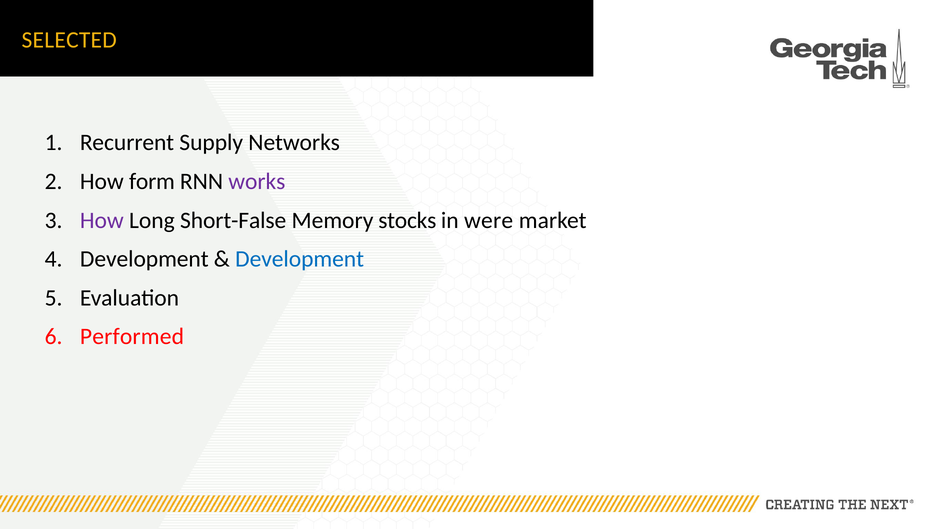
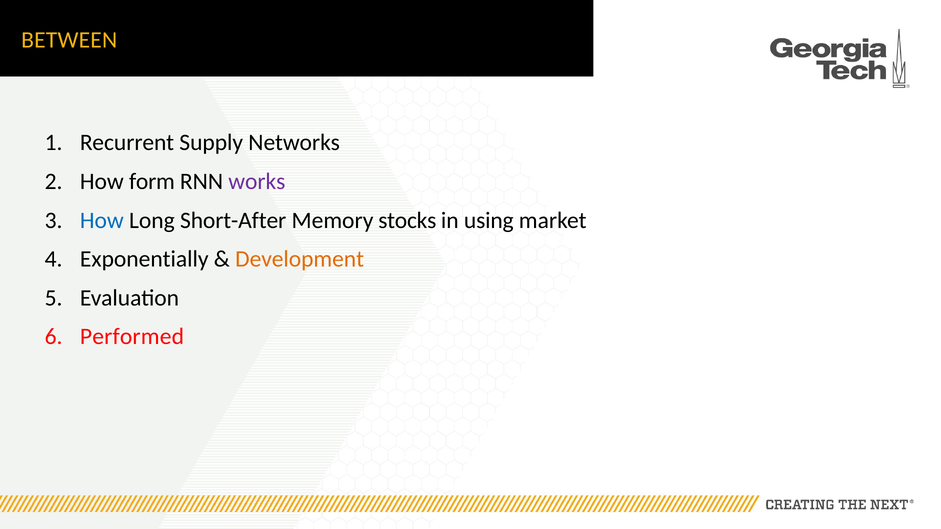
SELECTED: SELECTED -> BETWEEN (69, 40)
How colour: purple -> blue (102, 220)
Short-False: Short-False -> Short-After (233, 220)
were: were -> using (489, 220)
Development: Development -> Exponentially (144, 259)
Development colour: blue -> orange (300, 259)
